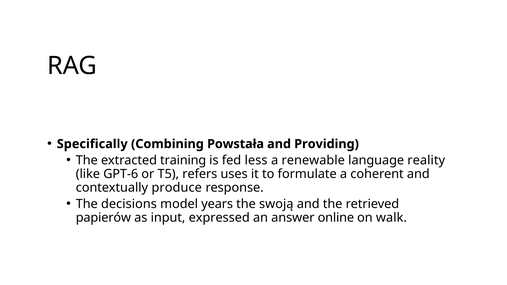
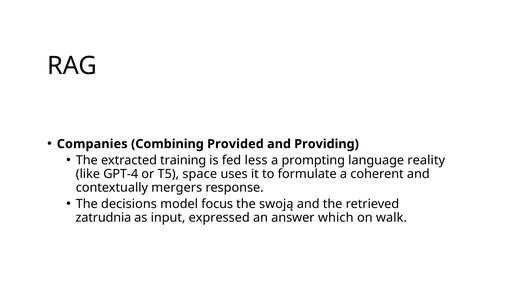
Specifically: Specifically -> Companies (92, 144)
Powstała: Powstała -> Provided (235, 144)
renewable: renewable -> prompting (313, 160)
GPT-6: GPT-6 -> GPT-4 (121, 174)
refers: refers -> space (200, 174)
produce: produce -> mergers (177, 188)
years: years -> focus (217, 204)
papierów: papierów -> zatrudnia (103, 218)
online: online -> which (336, 218)
